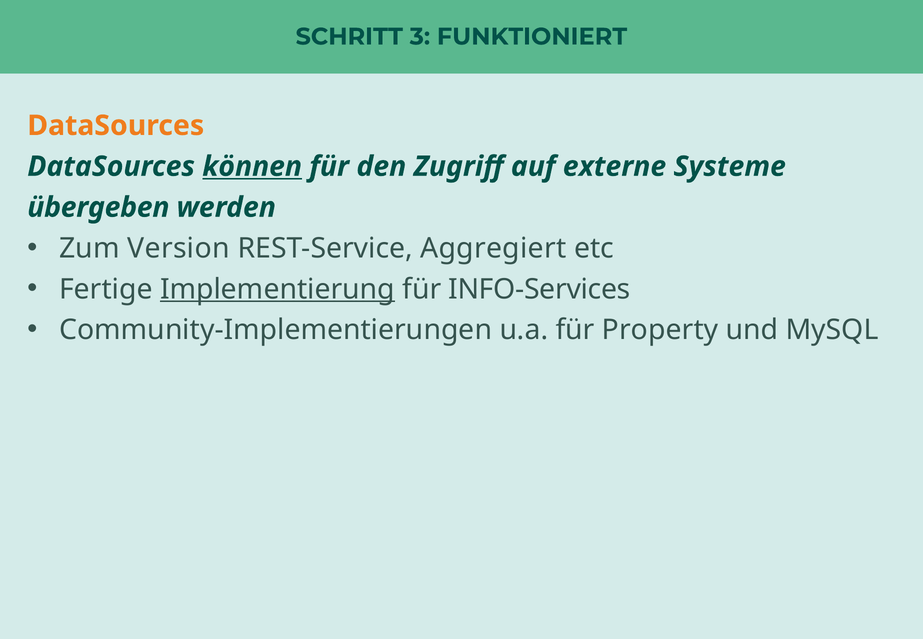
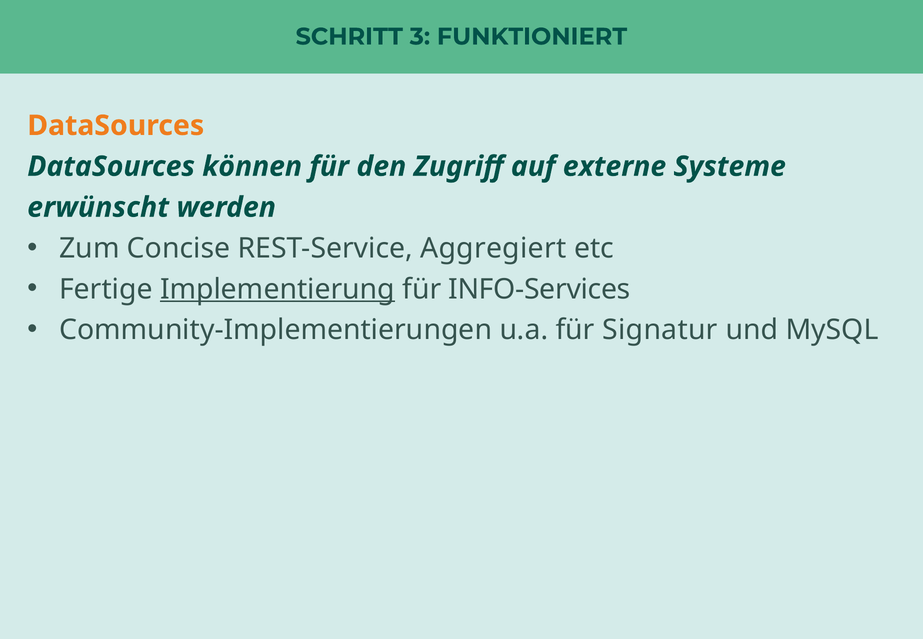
können underline: present -> none (252, 166)
übergeben: übergeben -> erwünscht (98, 207)
Version: Version -> Concise (179, 248)
Property: Property -> Signatur (660, 330)
